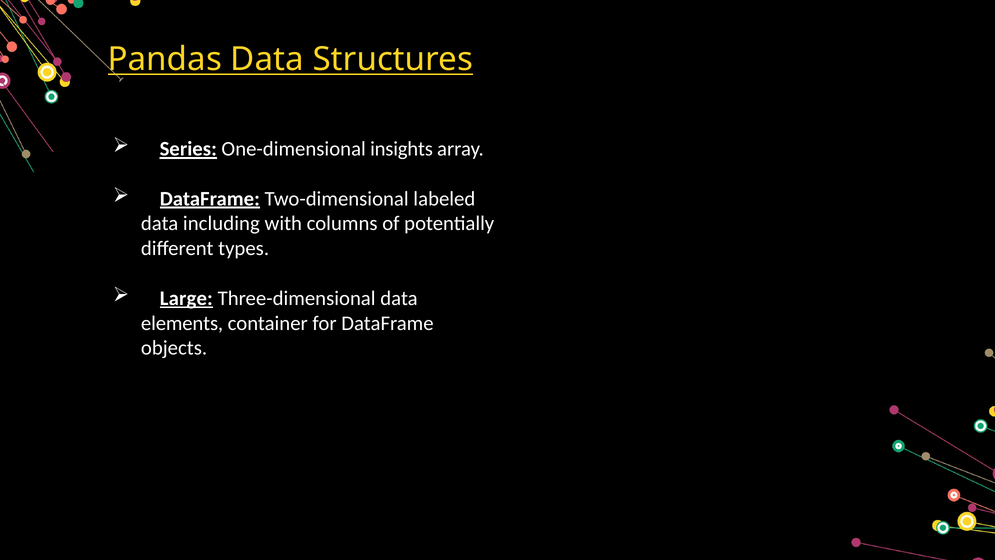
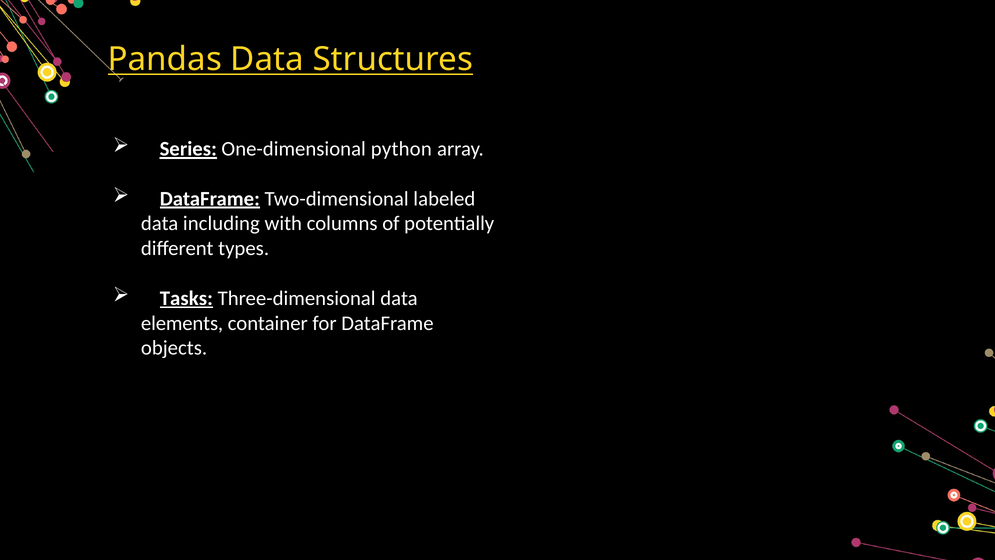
insights: insights -> python (401, 149)
Large: Large -> Tasks (186, 298)
